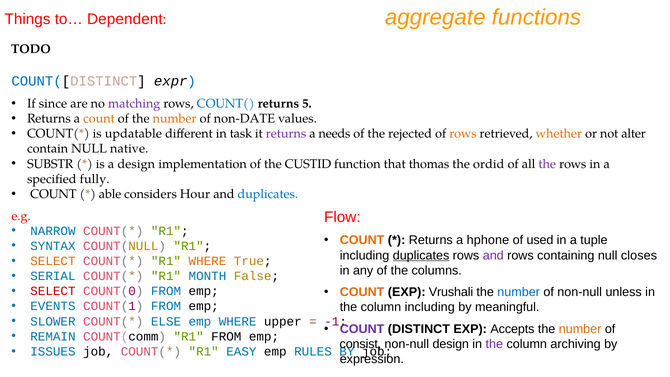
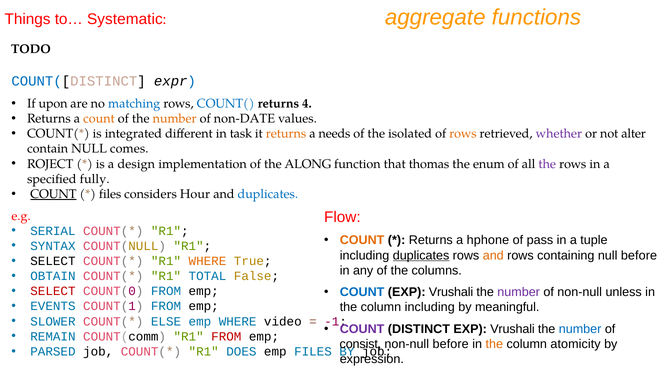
Dependent: Dependent -> Systematic (125, 19)
since: since -> upon (53, 104)
matching colour: purple -> blue (134, 104)
5: 5 -> 4 (307, 104)
updatable: updatable -> integrated (133, 134)
returns colour: purple -> orange (286, 134)
rejected: rejected -> isolated (410, 134)
whether colour: orange -> purple (559, 134)
native: native -> comes (129, 149)
SUBSTR: SUBSTR -> ROJECT (50, 164)
CUSTID: CUSTID -> ALONG (308, 164)
ordid: ordid -> enum (489, 164)
COUNT underline: none -> present (53, 194)
able: able -> files (110, 194)
NARROW: NARROW -> SERIAL (53, 231)
used: used -> pass (540, 240)
and colour: purple -> orange (493, 255)
null closes: closes -> before (639, 255)
SELECT colour: orange -> black (53, 261)
SERIAL: SERIAL -> OBTAIN (53, 276)
MONTH: MONTH -> TOTAL (207, 276)
COUNT colour: orange -> blue (362, 292)
number colour: blue -> purple (519, 292)
upper: upper -> video (283, 321)
DISTINCT EXP Accepts: Accepts -> Vrushali (512, 329)
number colour: orange -> blue (580, 329)
FROM colour: black -> red (226, 336)
non-null design: design -> before (451, 344)
the colour: purple -> orange (494, 344)
archiving: archiving -> atomicity (576, 344)
ISSUES: ISSUES -> PARSED (53, 351)
EASY: EASY -> DOES (241, 351)
emp RULES: RULES -> FILES (313, 351)
